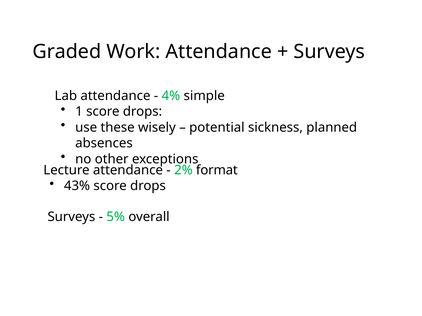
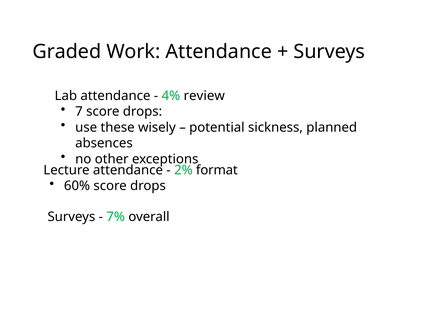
simple: simple -> review (204, 96)
1: 1 -> 7 (79, 112)
43%: 43% -> 60% (77, 186)
5%: 5% -> 7% (116, 217)
